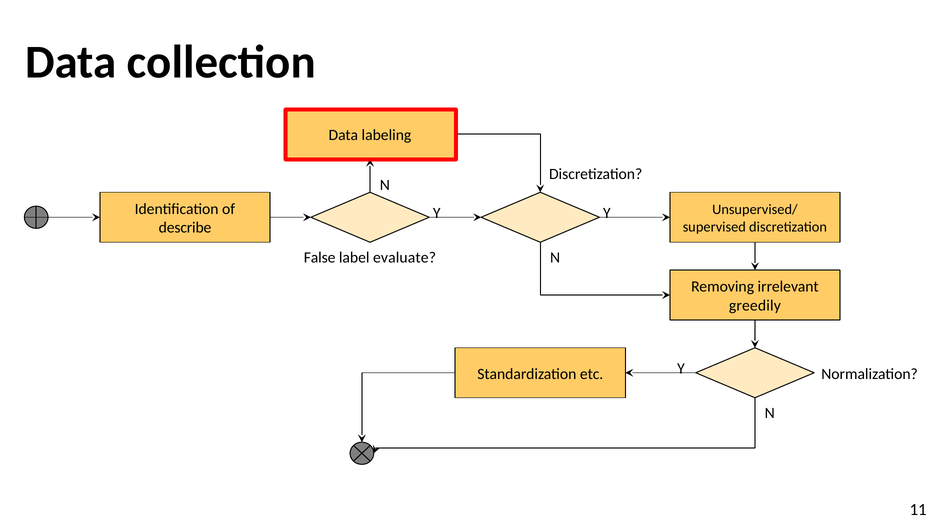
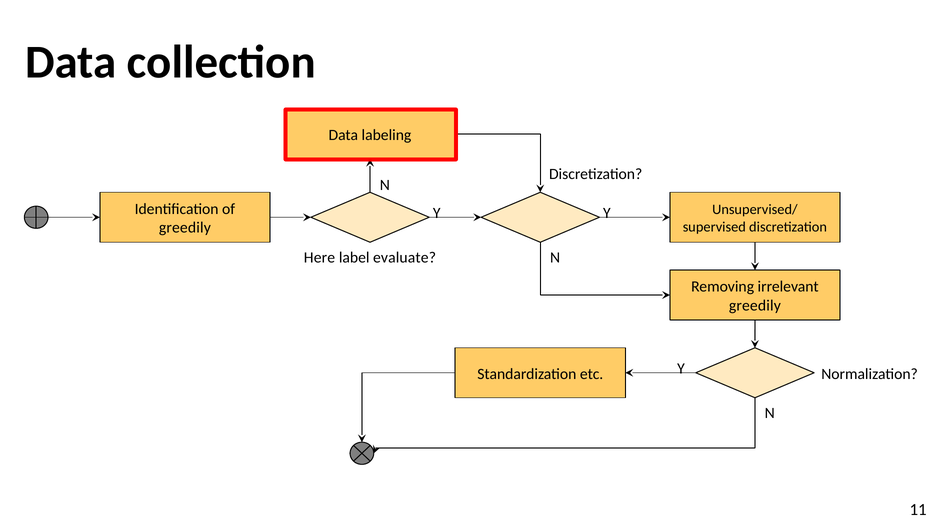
describe: describe -> greedily (185, 228)
False: False -> Here (319, 257)
